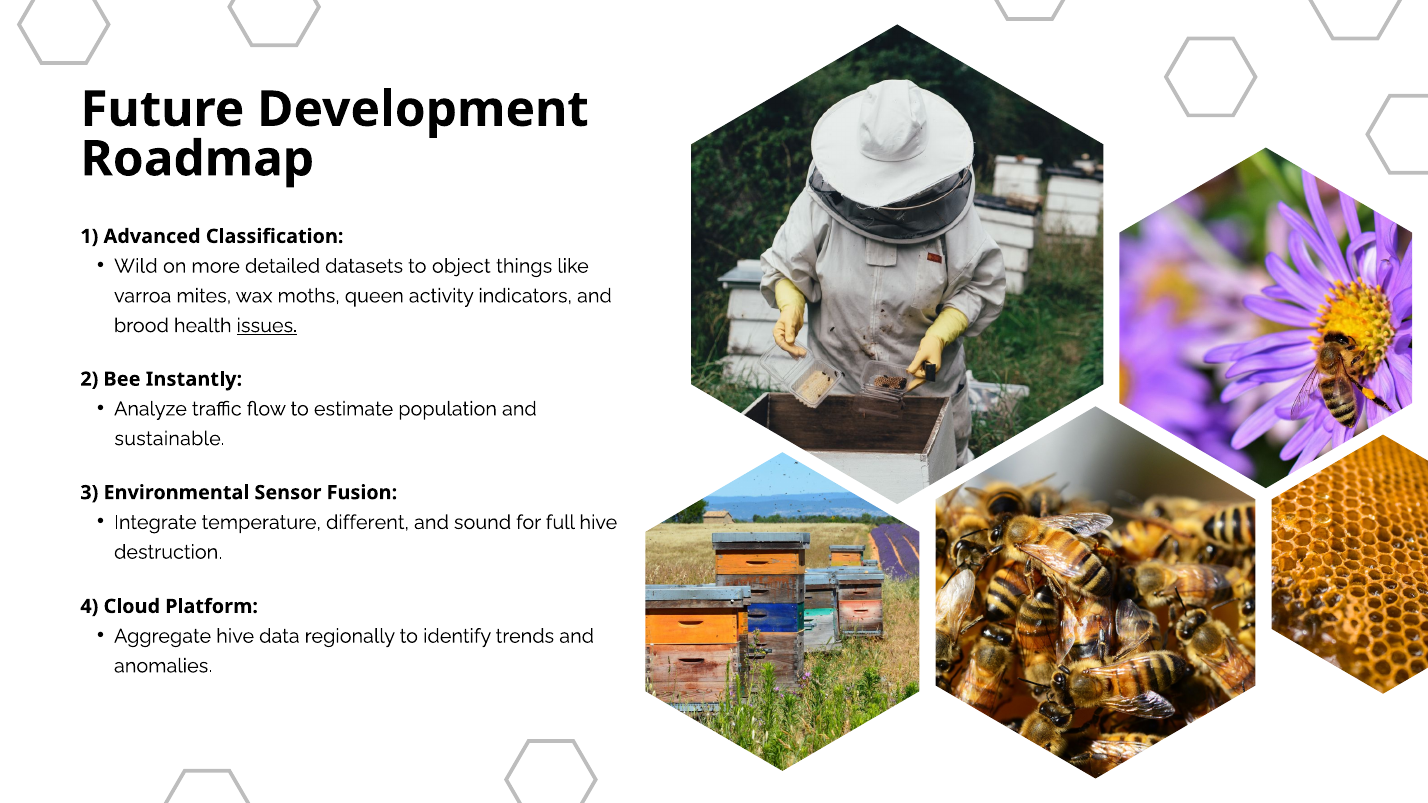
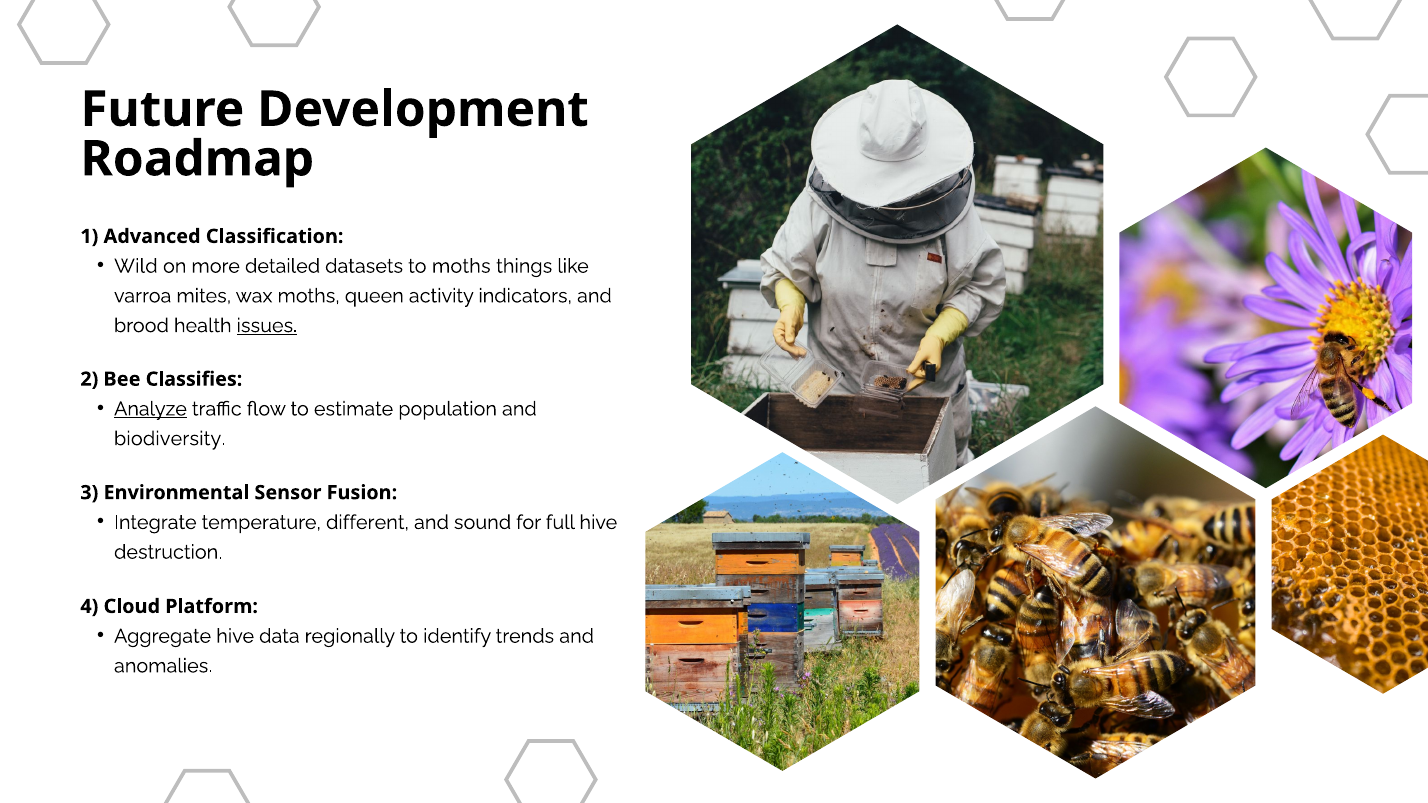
to object: object -> moths (461, 266)
Instantly: Instantly -> Classifies (194, 379)
Analyze underline: none -> present (150, 409)
sustainable: sustainable -> biodiversity (170, 439)
